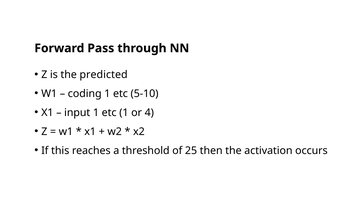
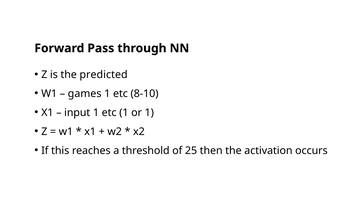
coding: coding -> games (85, 93)
5-10: 5-10 -> 8-10 (145, 93)
or 4: 4 -> 1 (149, 112)
